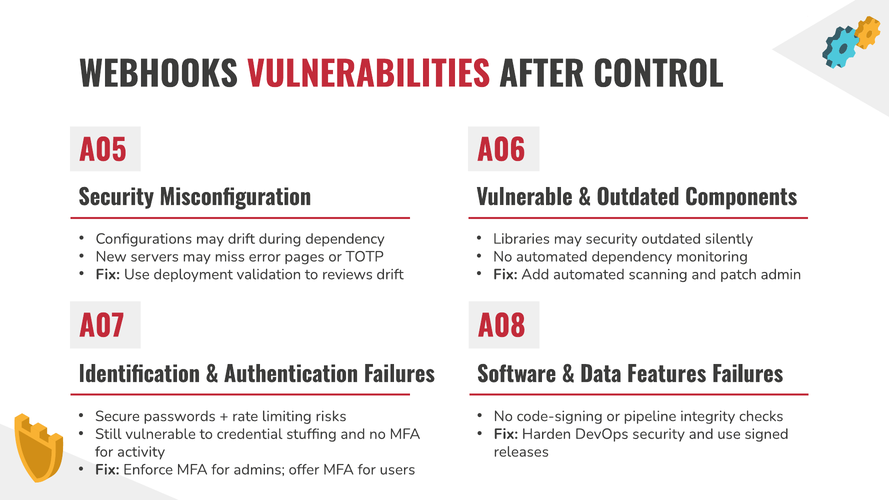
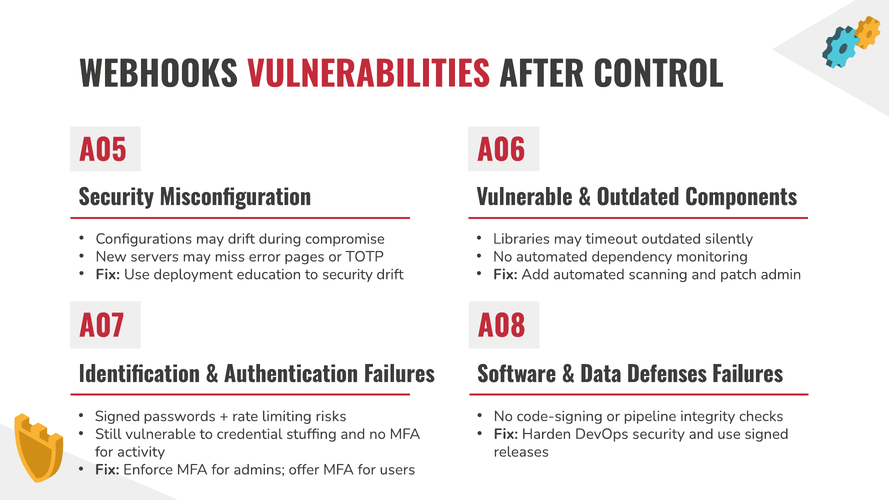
during dependency: dependency -> compromise (345, 239)
may security: security -> timeout (611, 239)
validation: validation -> education (269, 274)
to reviews: reviews -> security (347, 274)
Features: Features -> Defenses (667, 375)
Secure: Secure -> Signed (117, 416)
